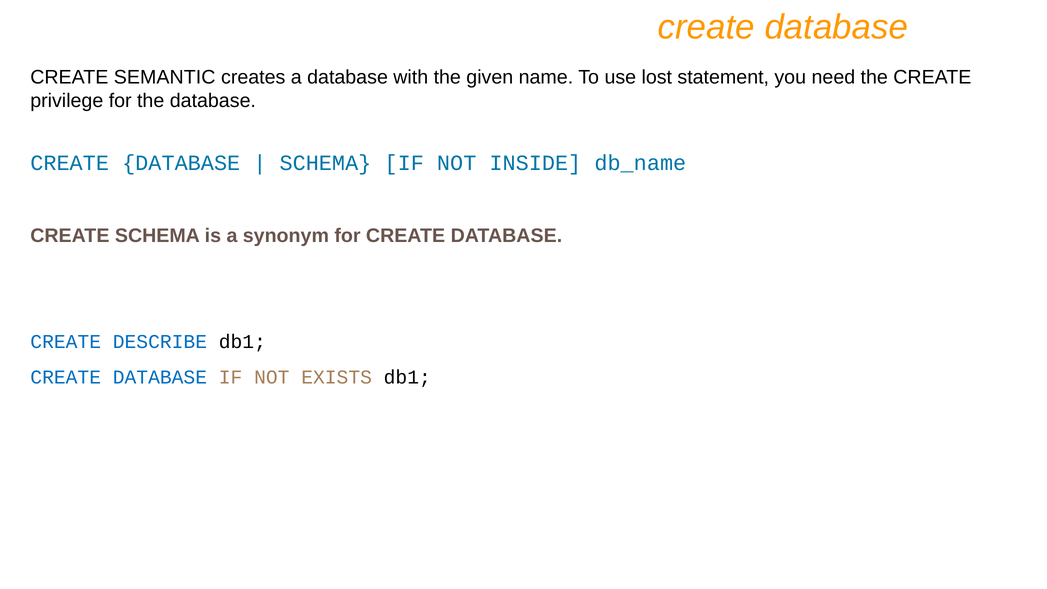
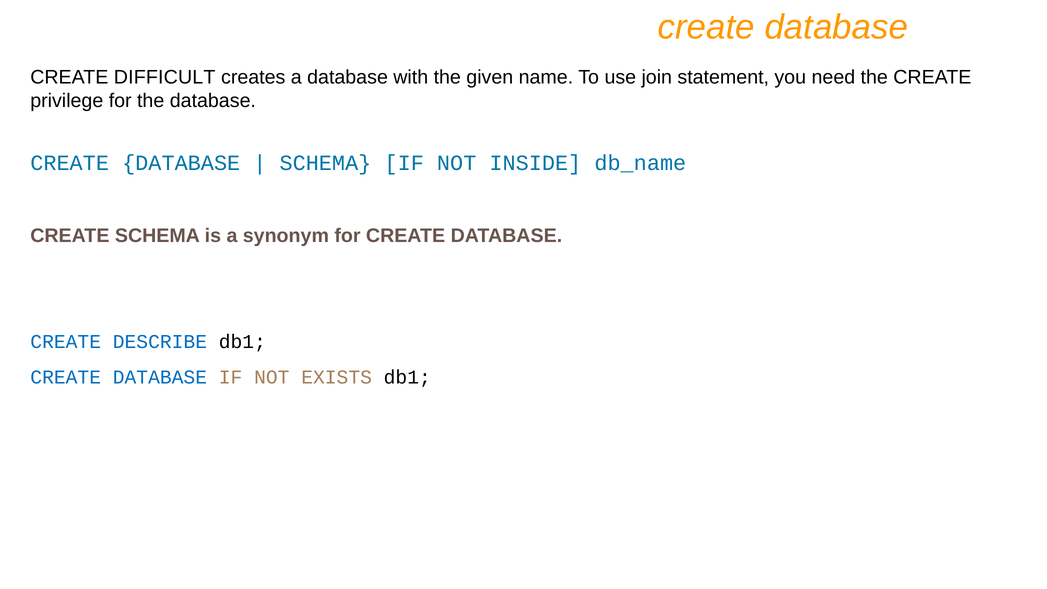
SEMANTIC: SEMANTIC -> DIFFICULT (165, 77)
lost: lost -> join (657, 77)
